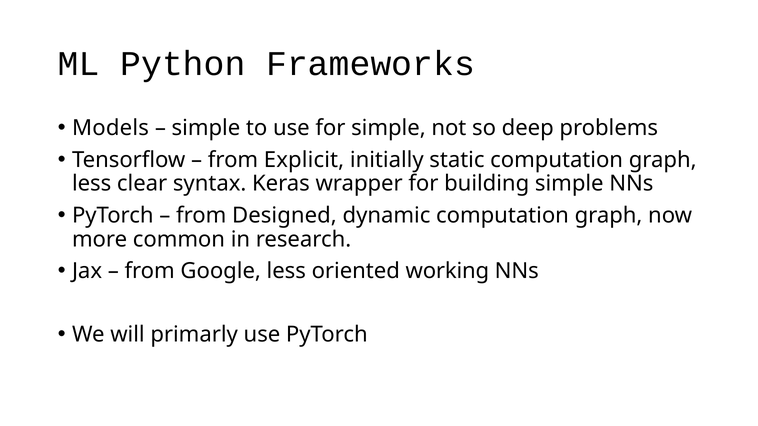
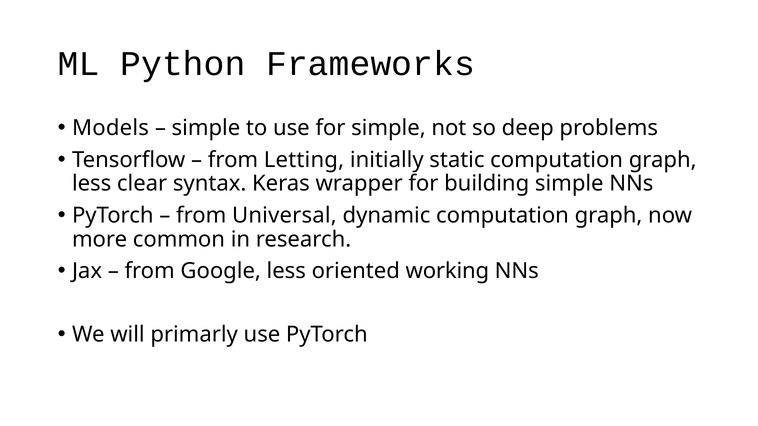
Explicit: Explicit -> Letting (304, 160)
Designed: Designed -> Universal (284, 216)
